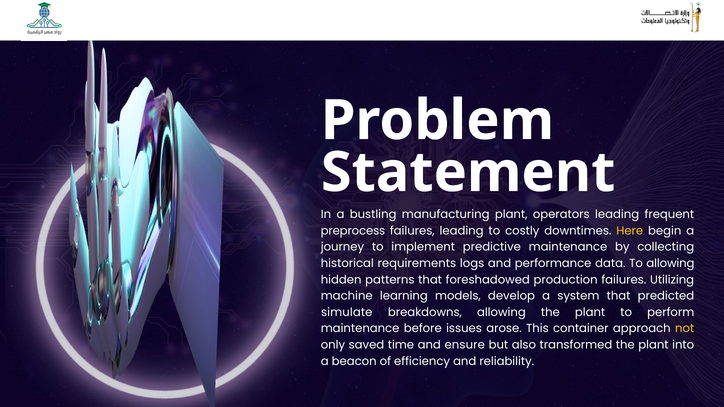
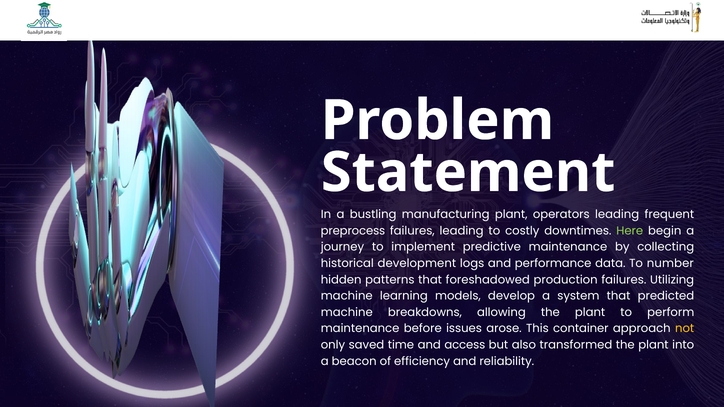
Here colour: yellow -> light green (630, 231)
requirements: requirements -> development (417, 264)
To allowing: allowing -> number (670, 264)
simulate: simulate -> machine (347, 312)
ensure: ensure -> access (465, 345)
